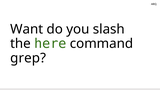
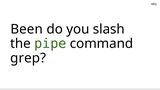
Want: Want -> Been (27, 29)
here: here -> pipe (50, 44)
